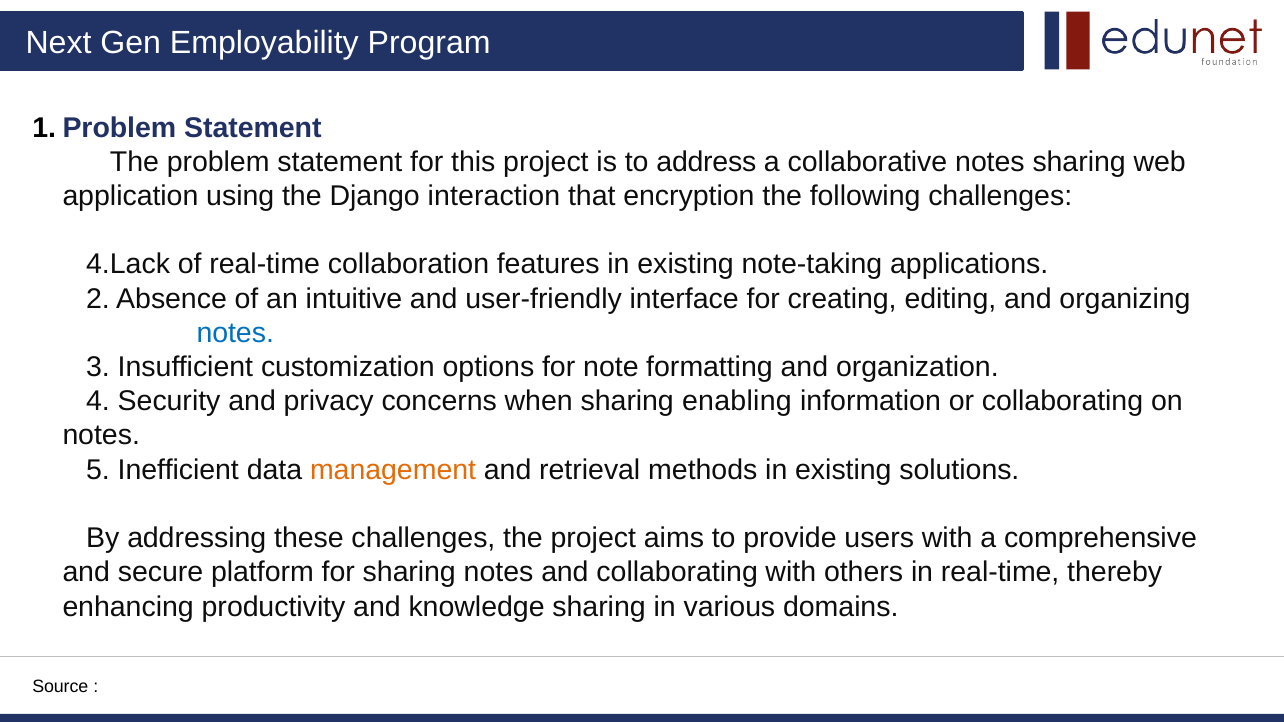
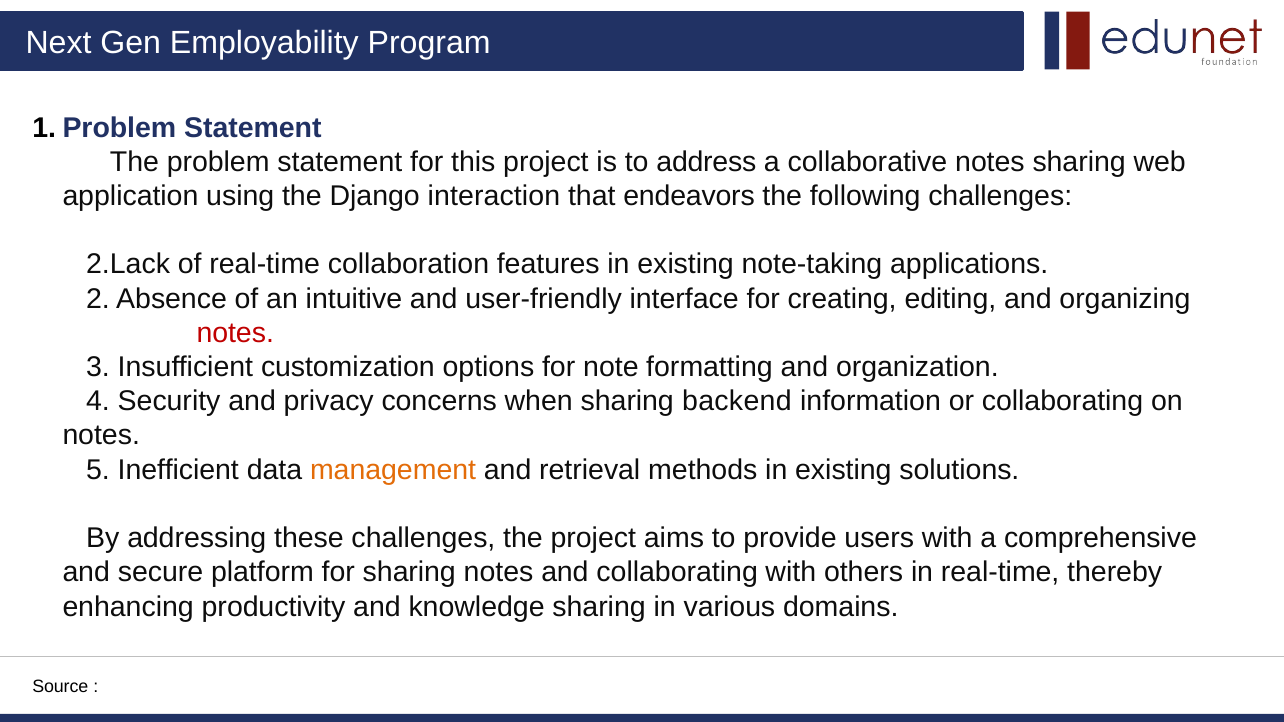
encryption: encryption -> endeavors (689, 196)
4.Lack: 4.Lack -> 2.Lack (128, 265)
notes colour: blue -> red (235, 333)
enabling: enabling -> backend (737, 402)
